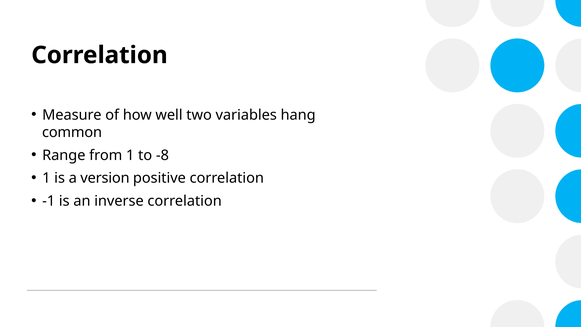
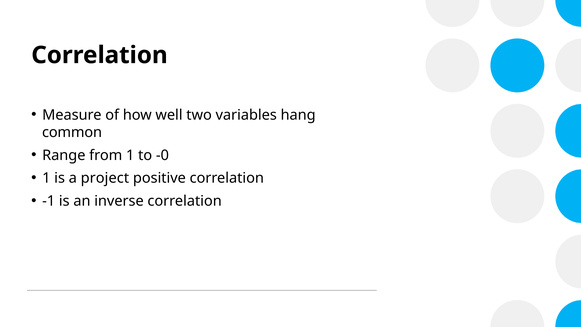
-8: -8 -> -0 (162, 155)
version: version -> project (105, 178)
